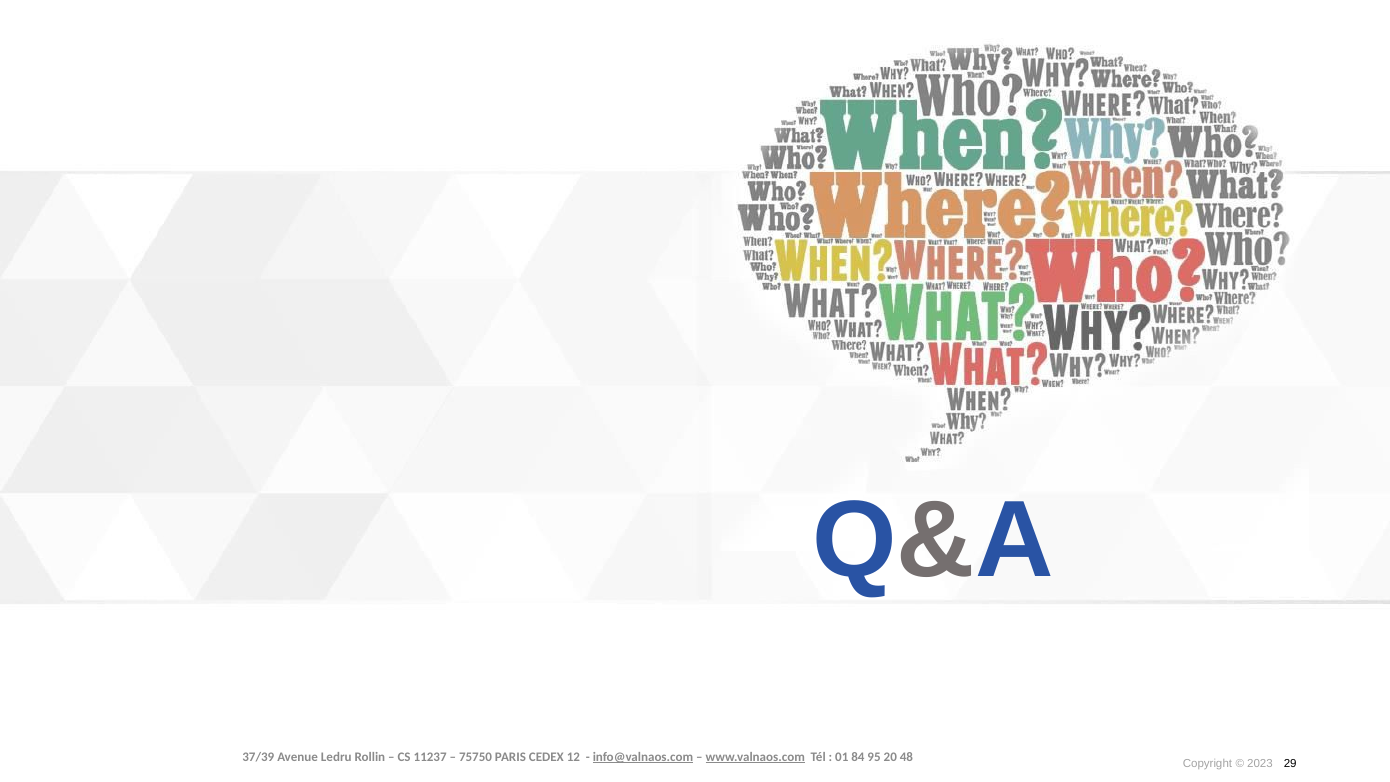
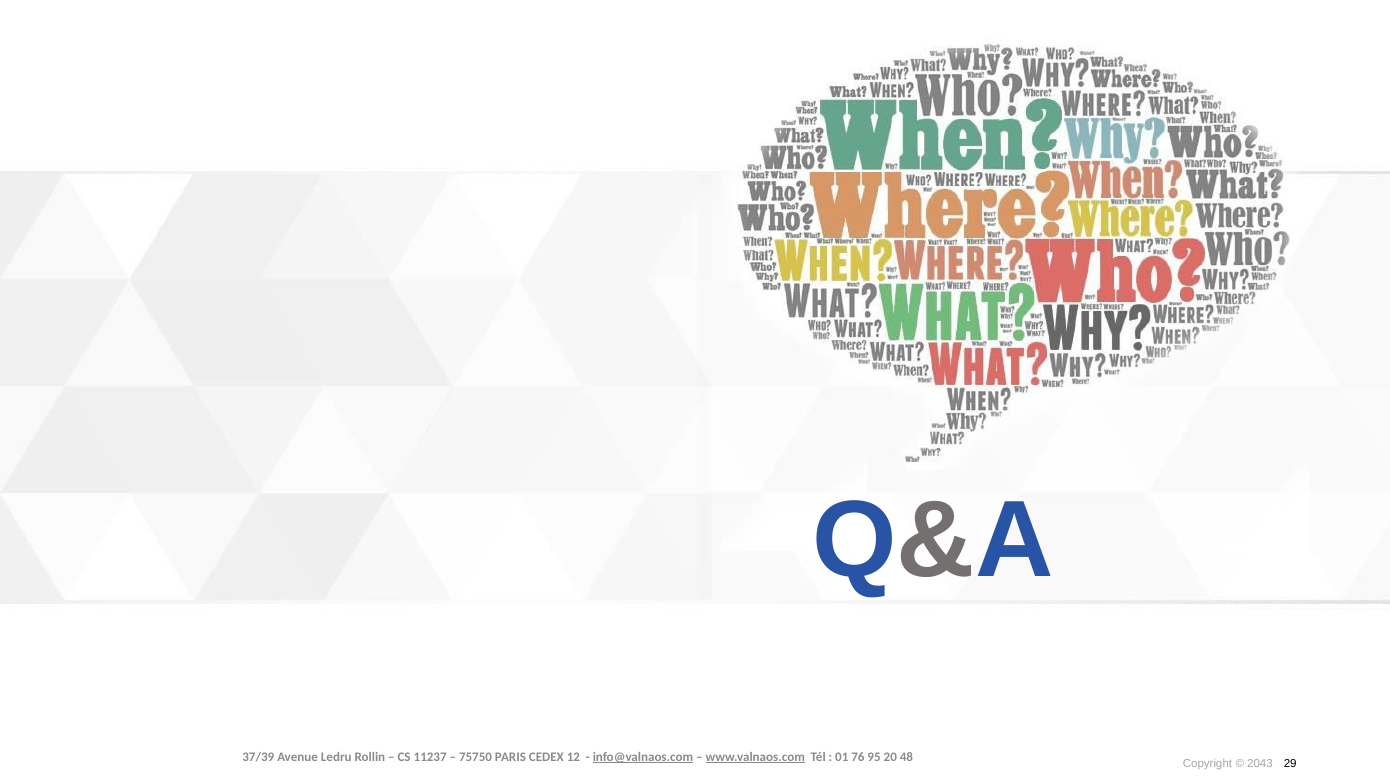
84: 84 -> 76 (858, 757)
2023: 2023 -> 2043 (1260, 764)
